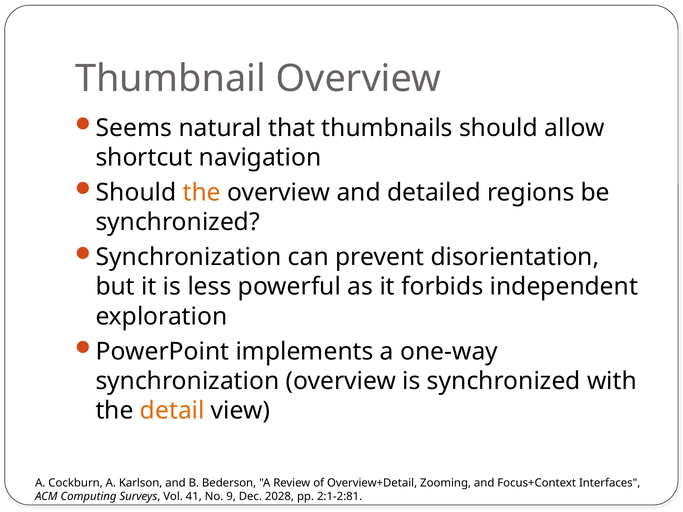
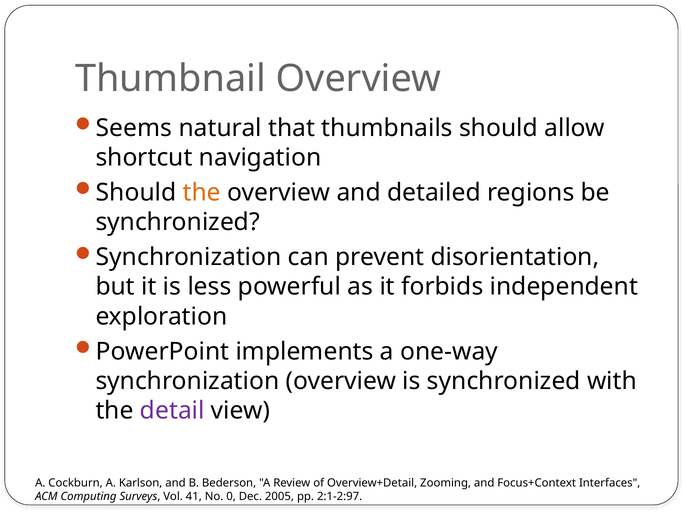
detail colour: orange -> purple (172, 411)
9: 9 -> 0 (231, 497)
2028: 2028 -> 2005 (280, 497)
2:1-2:81: 2:1-2:81 -> 2:1-2:97 (340, 497)
